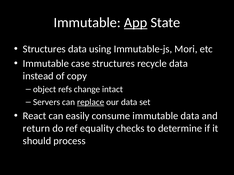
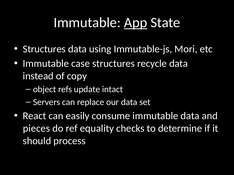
change: change -> update (87, 90)
replace underline: present -> none (91, 102)
return: return -> pieces (36, 129)
